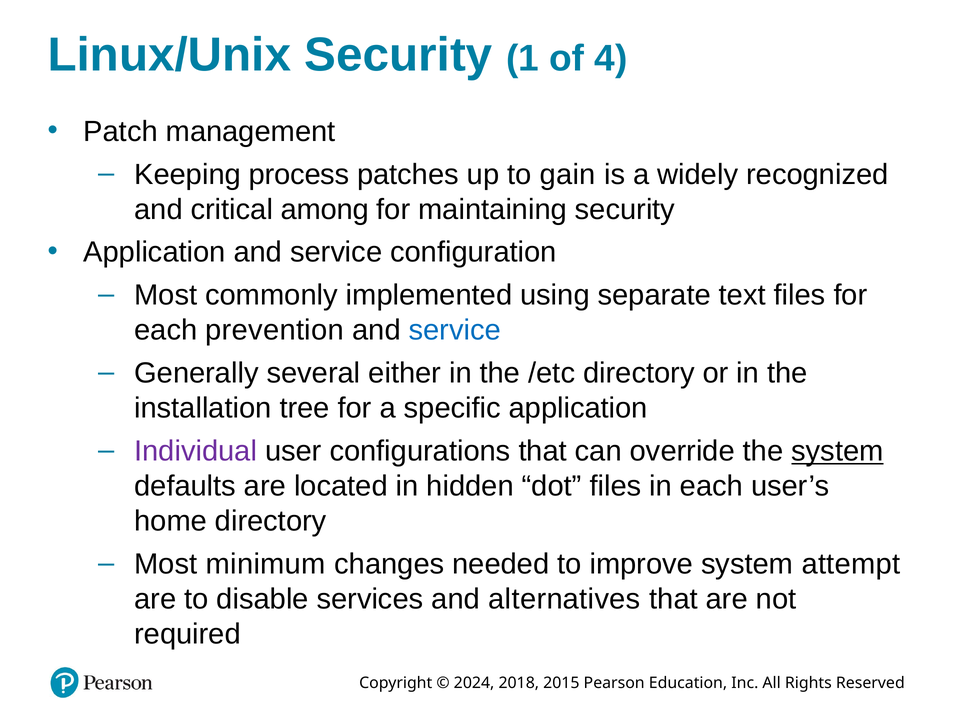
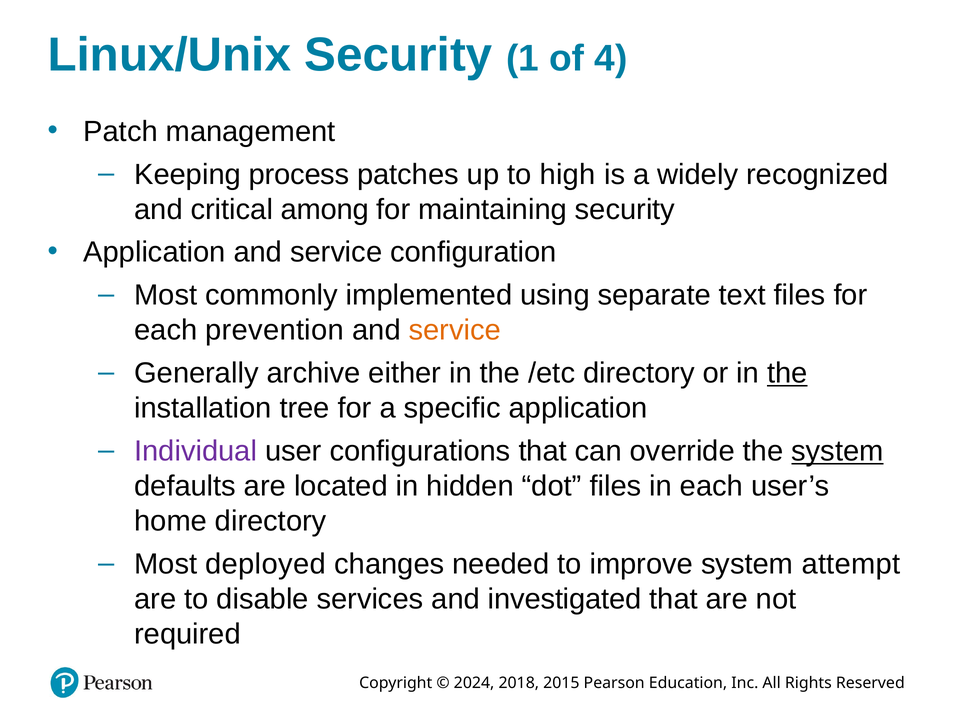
gain: gain -> high (568, 174)
service colour: blue -> orange (455, 330)
several: several -> archive (314, 373)
the underline: none -> present (787, 373)
minimum: minimum -> deployed (266, 564)
alternatives: alternatives -> investigated (565, 599)
